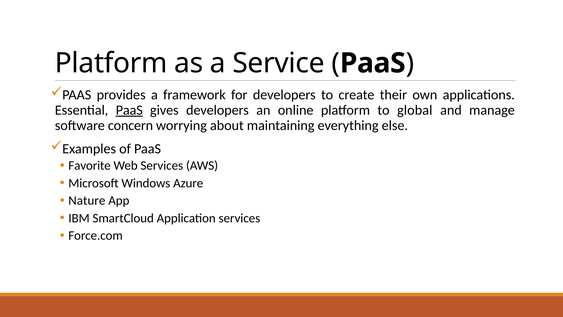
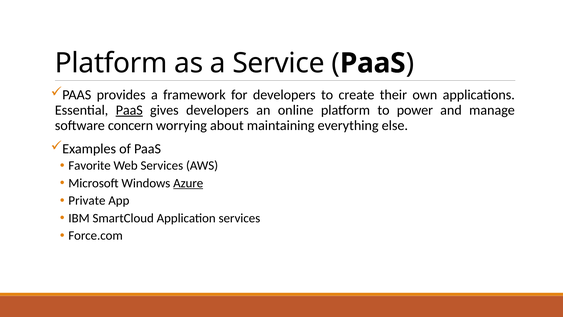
global: global -> power (415, 110)
Azure underline: none -> present (188, 183)
Nature: Nature -> Private (87, 200)
